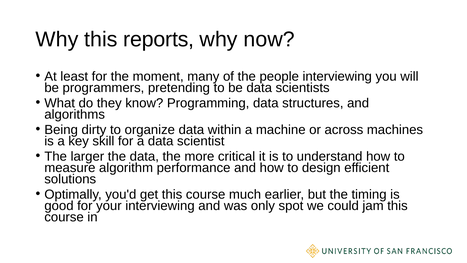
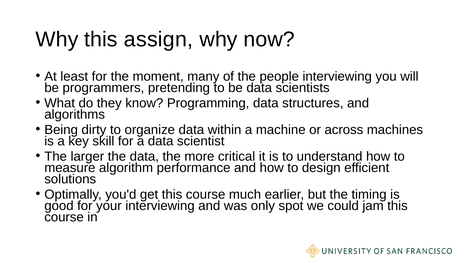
reports: reports -> assign (159, 39)
